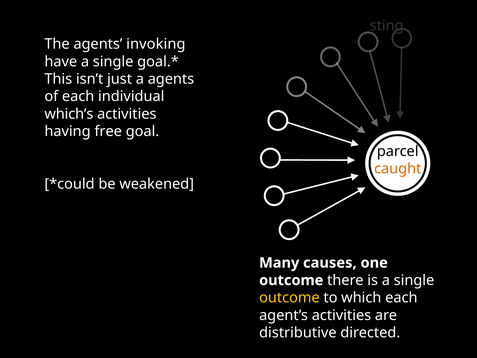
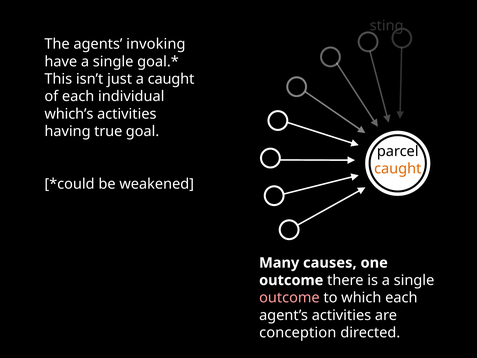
a agents: agents -> caught (171, 79)
free: free -> true (108, 131)
outcome colour: yellow -> pink (289, 298)
distributive: distributive -> conception (298, 333)
